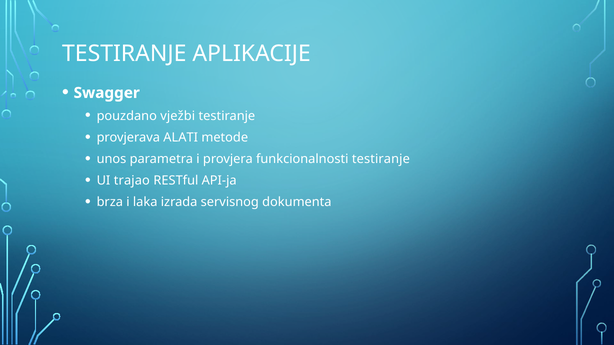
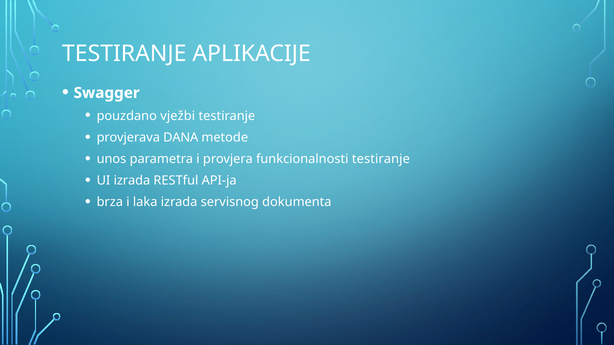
ALATI: ALATI -> DANA (181, 138)
UI trajao: trajao -> izrada (132, 181)
